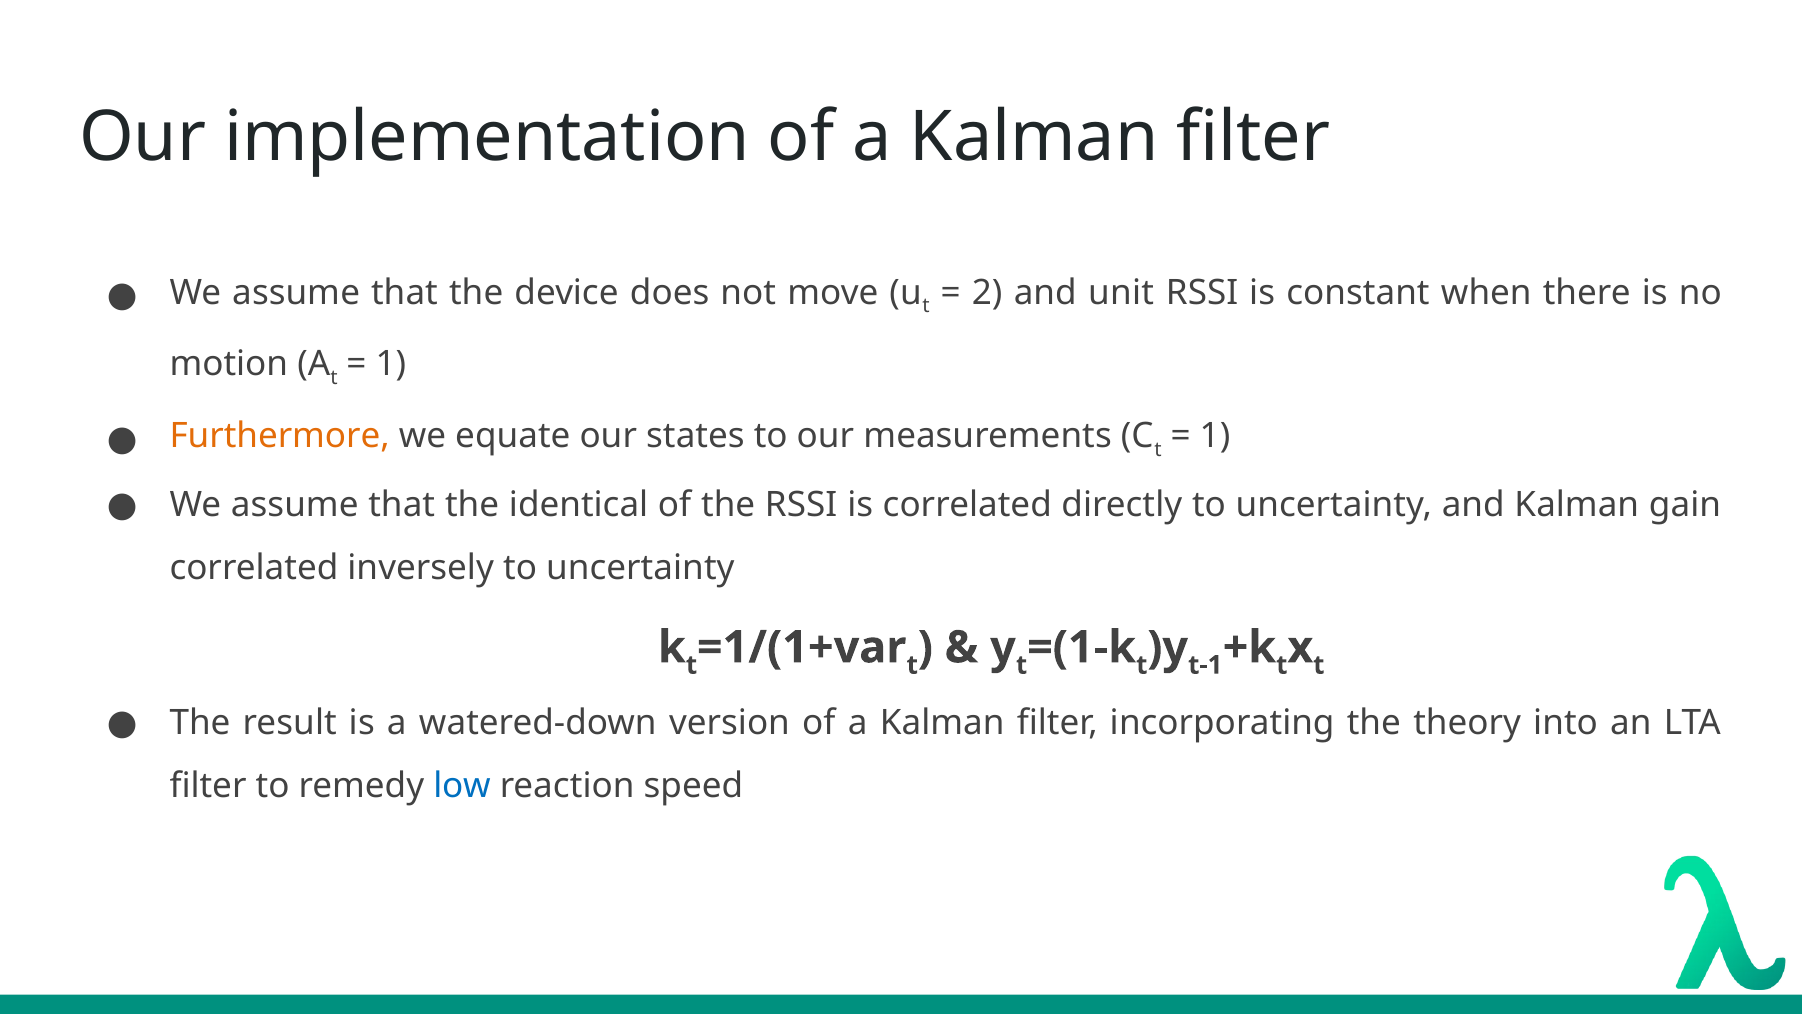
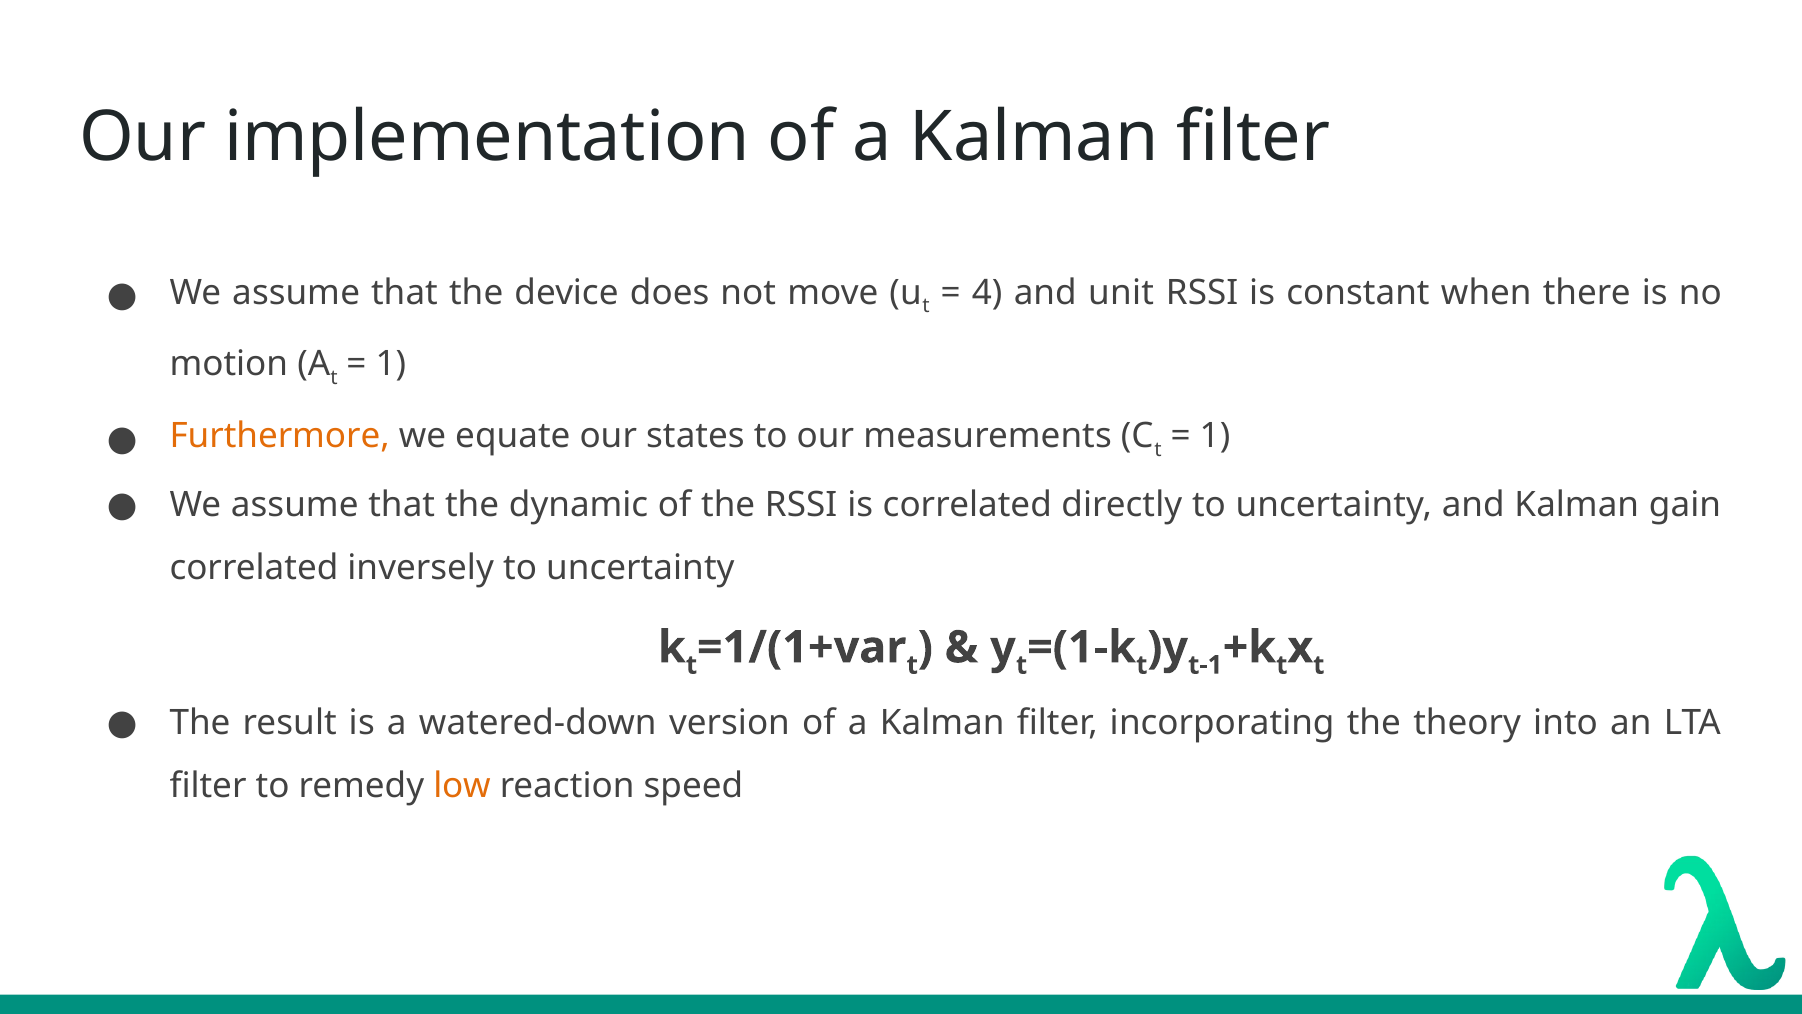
2: 2 -> 4 (987, 293)
identical: identical -> dynamic (579, 505)
low colour: blue -> orange (462, 786)
